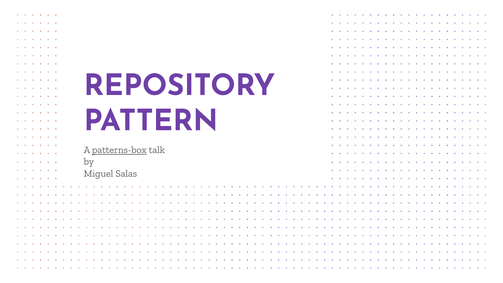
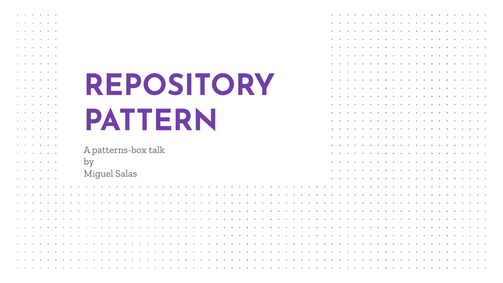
patterns-box underline: present -> none (119, 150)
